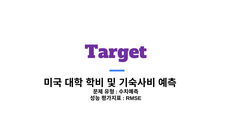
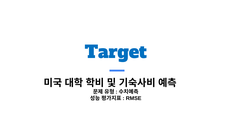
Target colour: purple -> blue (116, 52)
